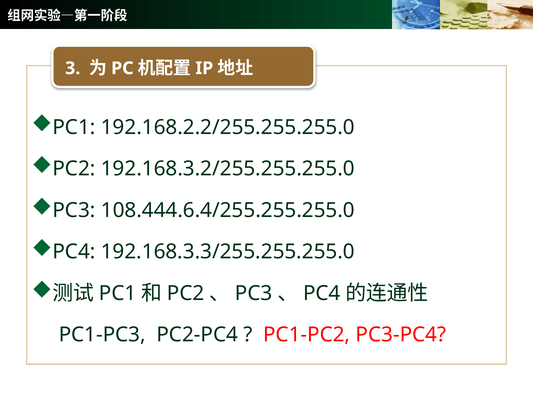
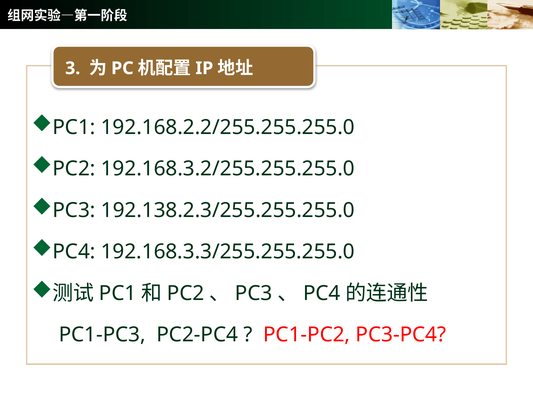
108.444.6.4/255.255.255.0: 108.444.6.4/255.255.255.0 -> 192.138.2.3/255.255.255.0 (228, 210)
